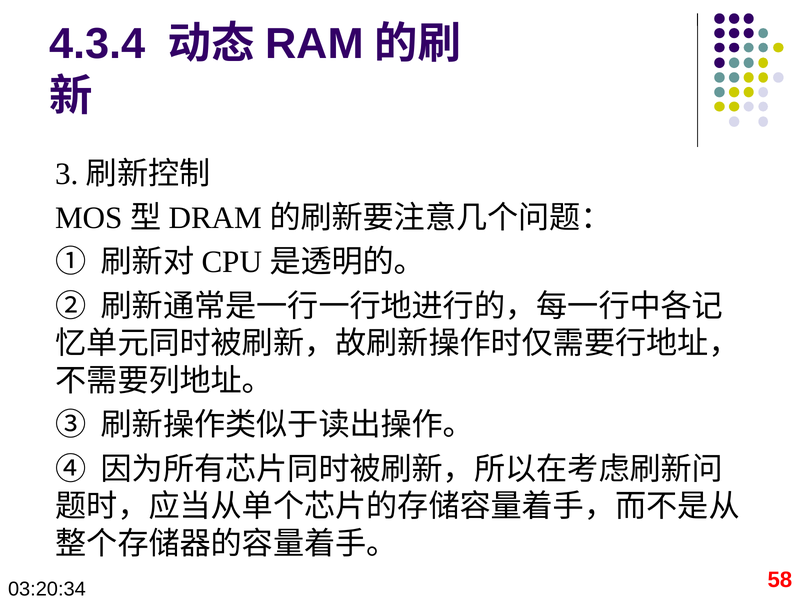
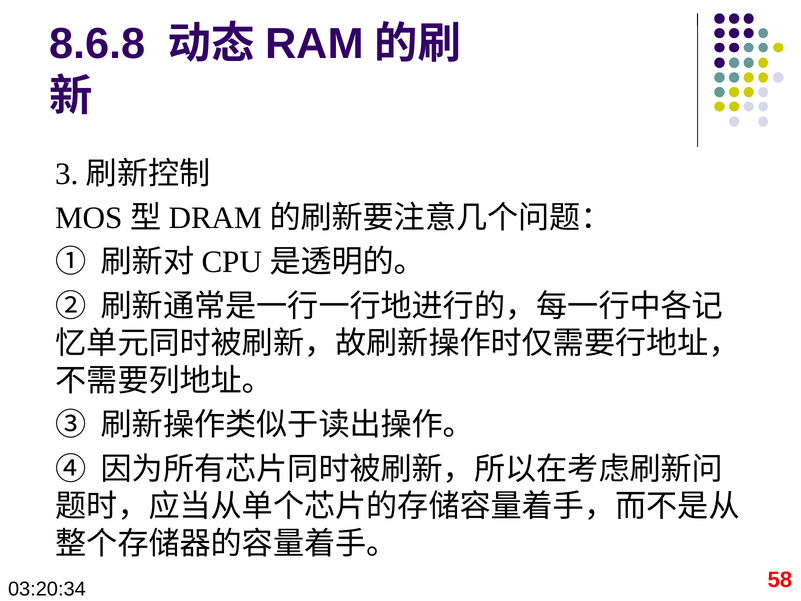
4.3.4: 4.3.4 -> 8.6.8 (97, 44)
